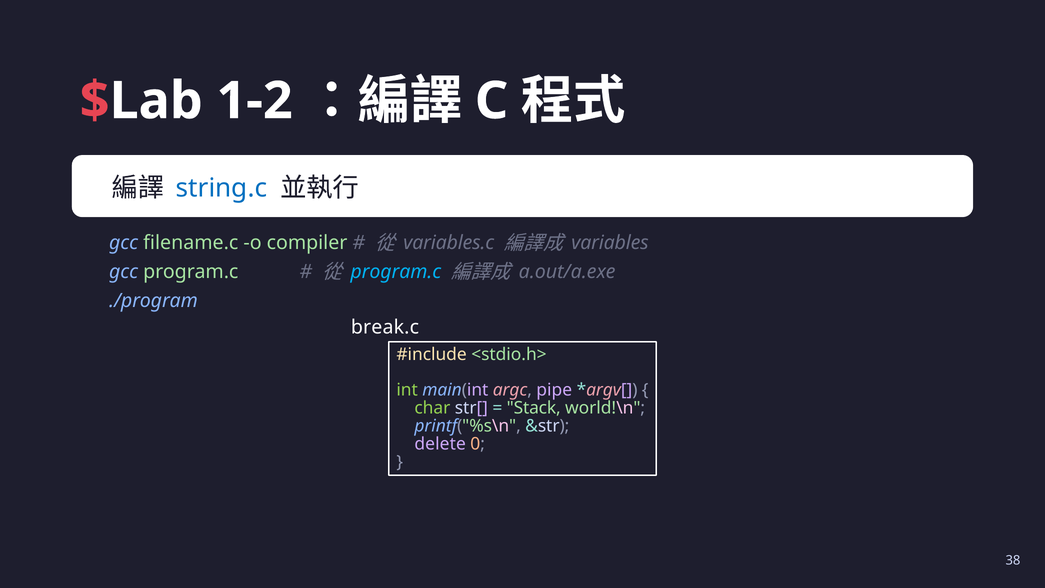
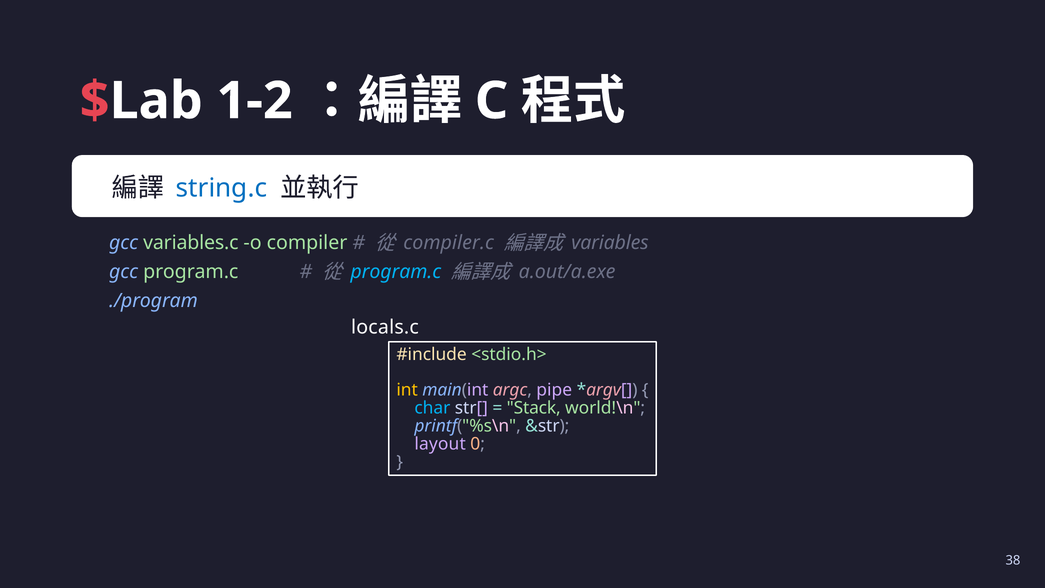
filename.c: filename.c -> variables.c (191, 243)
variables.c: variables.c -> compiler.c (449, 243)
break.c: break.c -> locals.c (385, 327)
int colour: light green -> yellow (407, 390)
char colour: light green -> light blue (432, 408)
delete: delete -> layout (440, 444)
